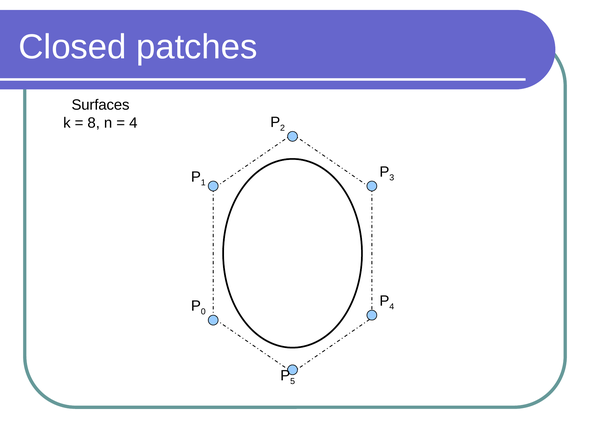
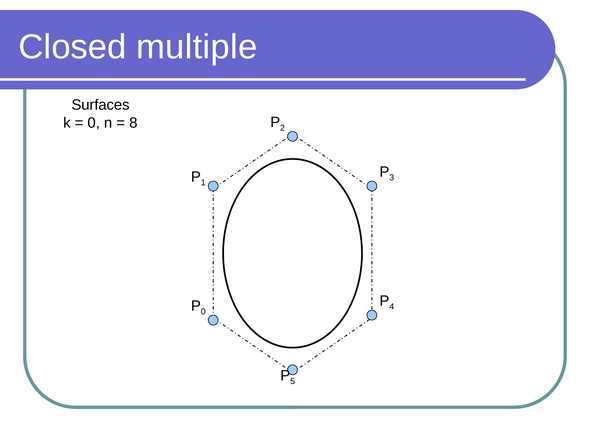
patches: patches -> multiple (197, 47)
8: 8 -> 0 (94, 123)
4: 4 -> 8 (133, 123)
